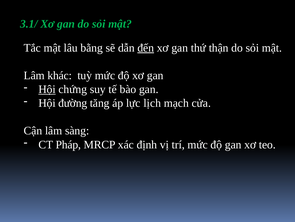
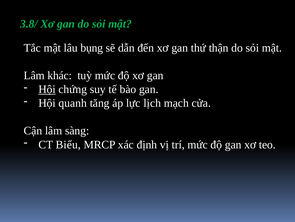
3.1/: 3.1/ -> 3.8/ (29, 24)
bằng: bằng -> bụng (92, 48)
đến underline: present -> none (146, 48)
đường: đường -> quanh (73, 103)
Pháp: Pháp -> Biểu (68, 144)
